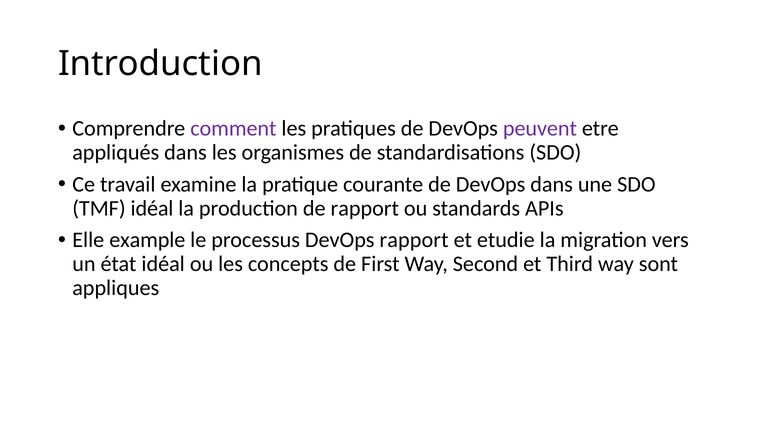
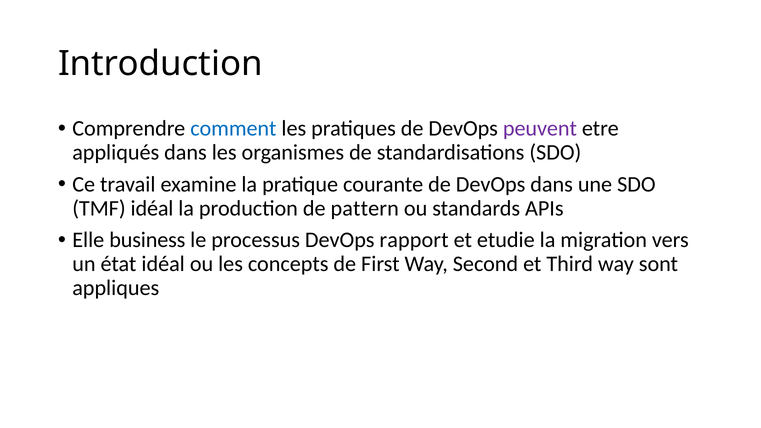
comment colour: purple -> blue (233, 129)
de rapport: rapport -> pattern (365, 208)
example: example -> business (147, 240)
